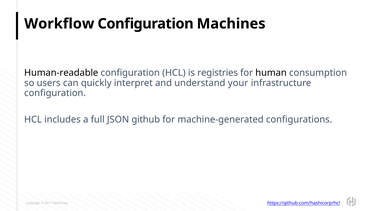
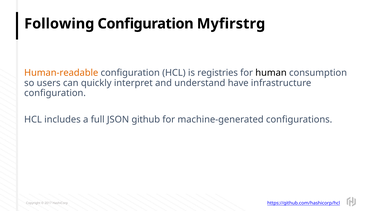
Workflow: Workflow -> Following (59, 24)
Machines: Machines -> Myfirstrg (231, 24)
Human-readable colour: black -> orange (61, 73)
your: your -> have (238, 83)
